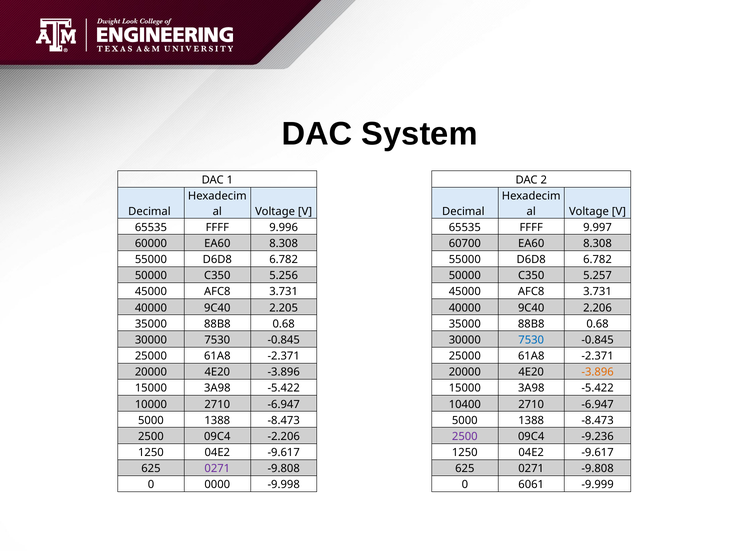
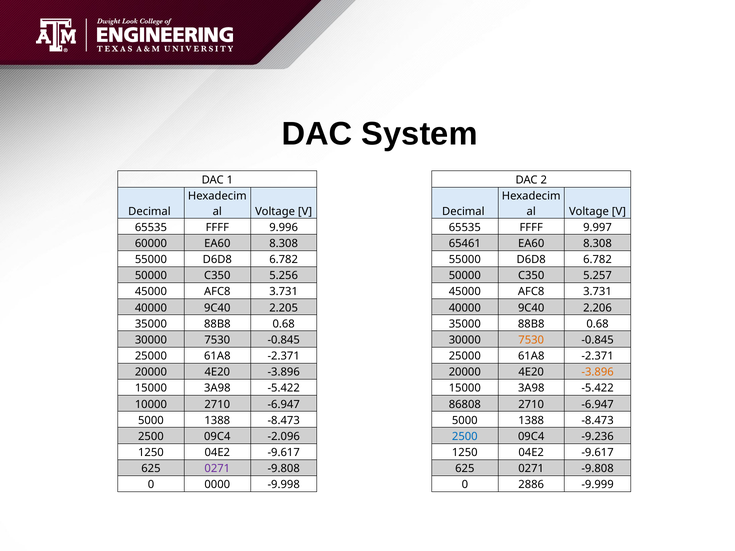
60700: 60700 -> 65461 (465, 244)
7530 colour: blue -> orange (531, 340)
10400: 10400 -> 86808 (465, 405)
-2.206: -2.206 -> -2.096 (284, 437)
2500 colour: purple -> blue (465, 437)
6061: 6061 -> 2886 (531, 485)
